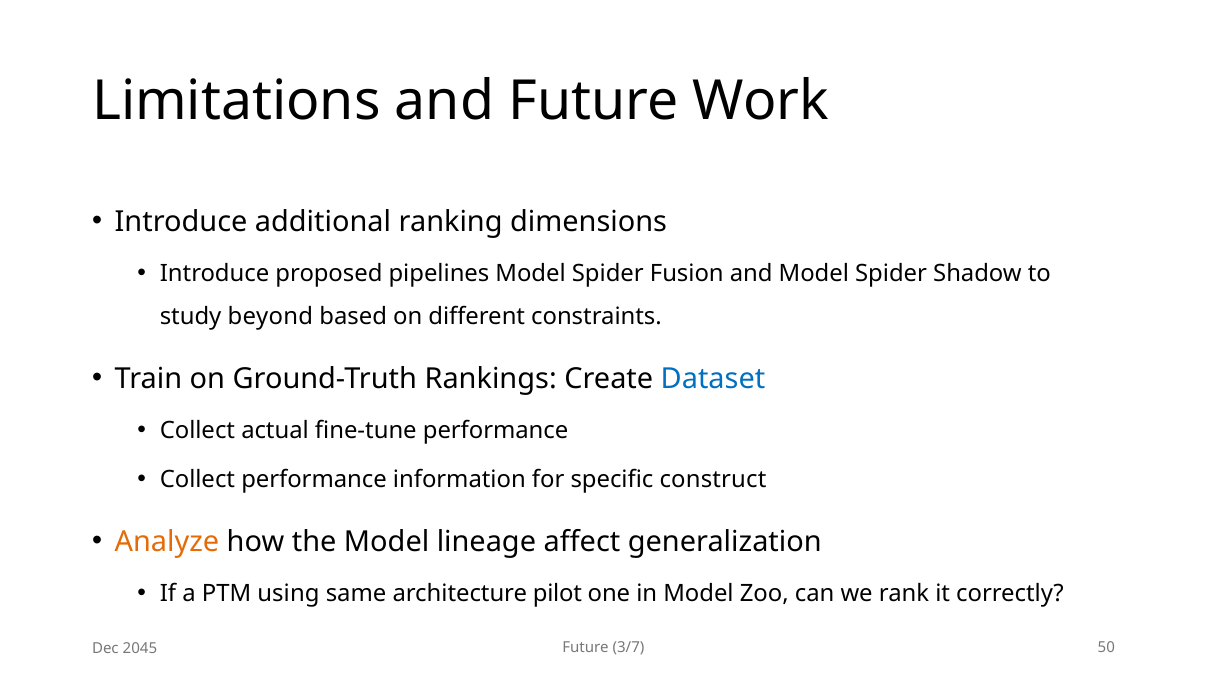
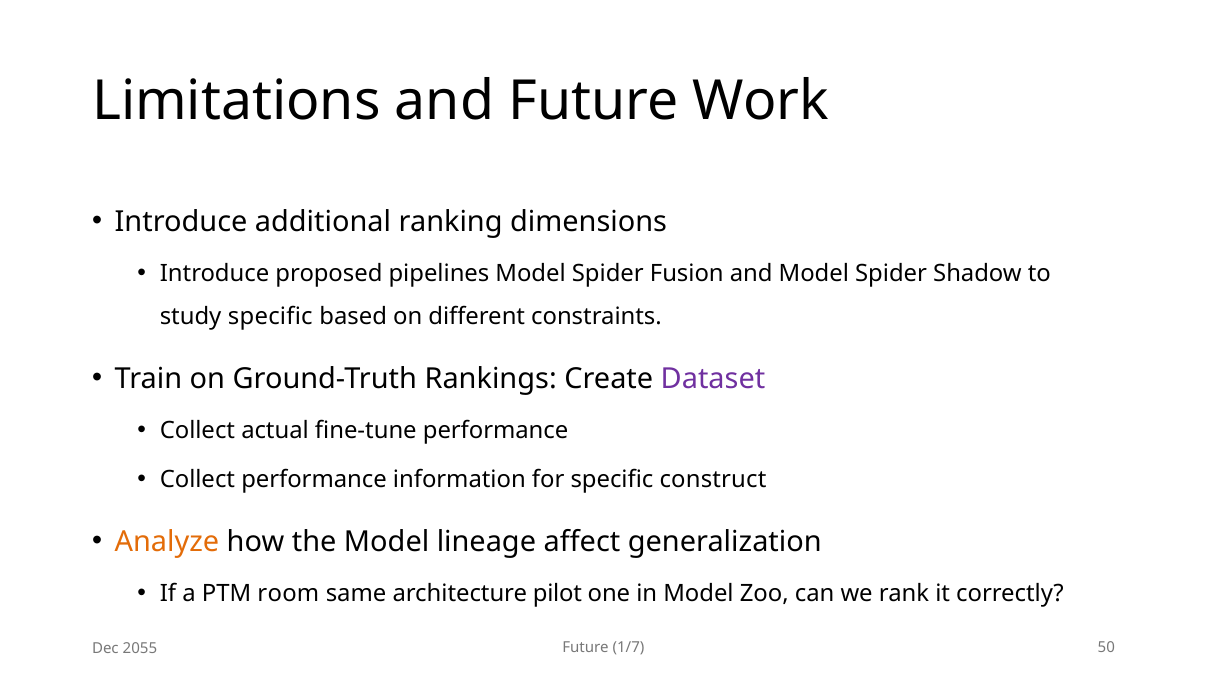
study beyond: beyond -> specific (270, 317)
Dataset colour: blue -> purple (713, 379)
using: using -> room (288, 594)
3/7: 3/7 -> 1/7 (629, 647)
2045: 2045 -> 2055 (140, 648)
